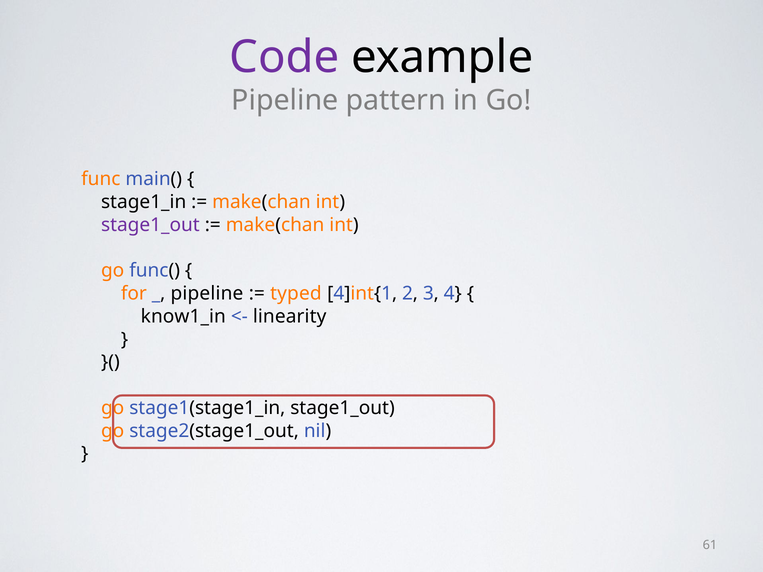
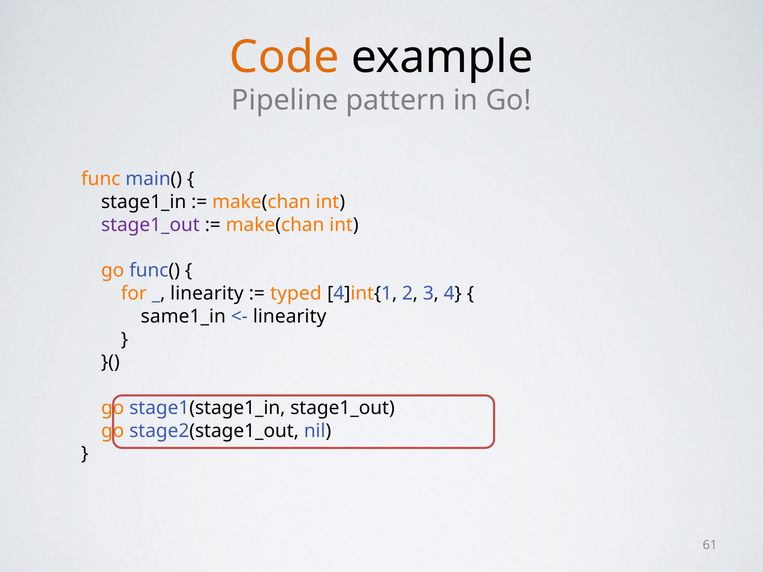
Code colour: purple -> orange (284, 57)
pipeline: pipeline -> linearity (207, 294)
know1_in: know1_in -> same1_in (183, 317)
